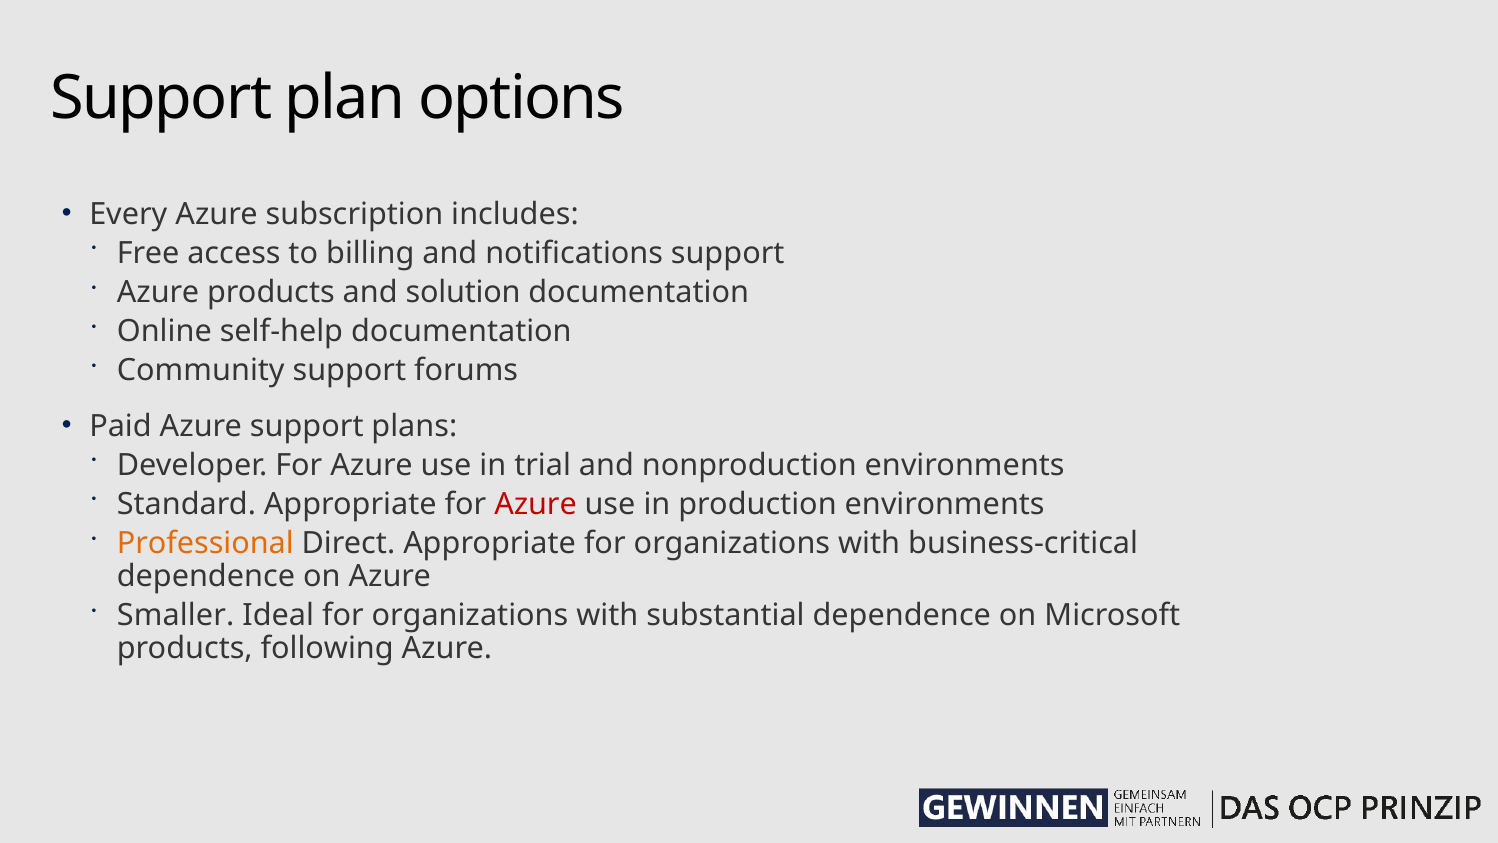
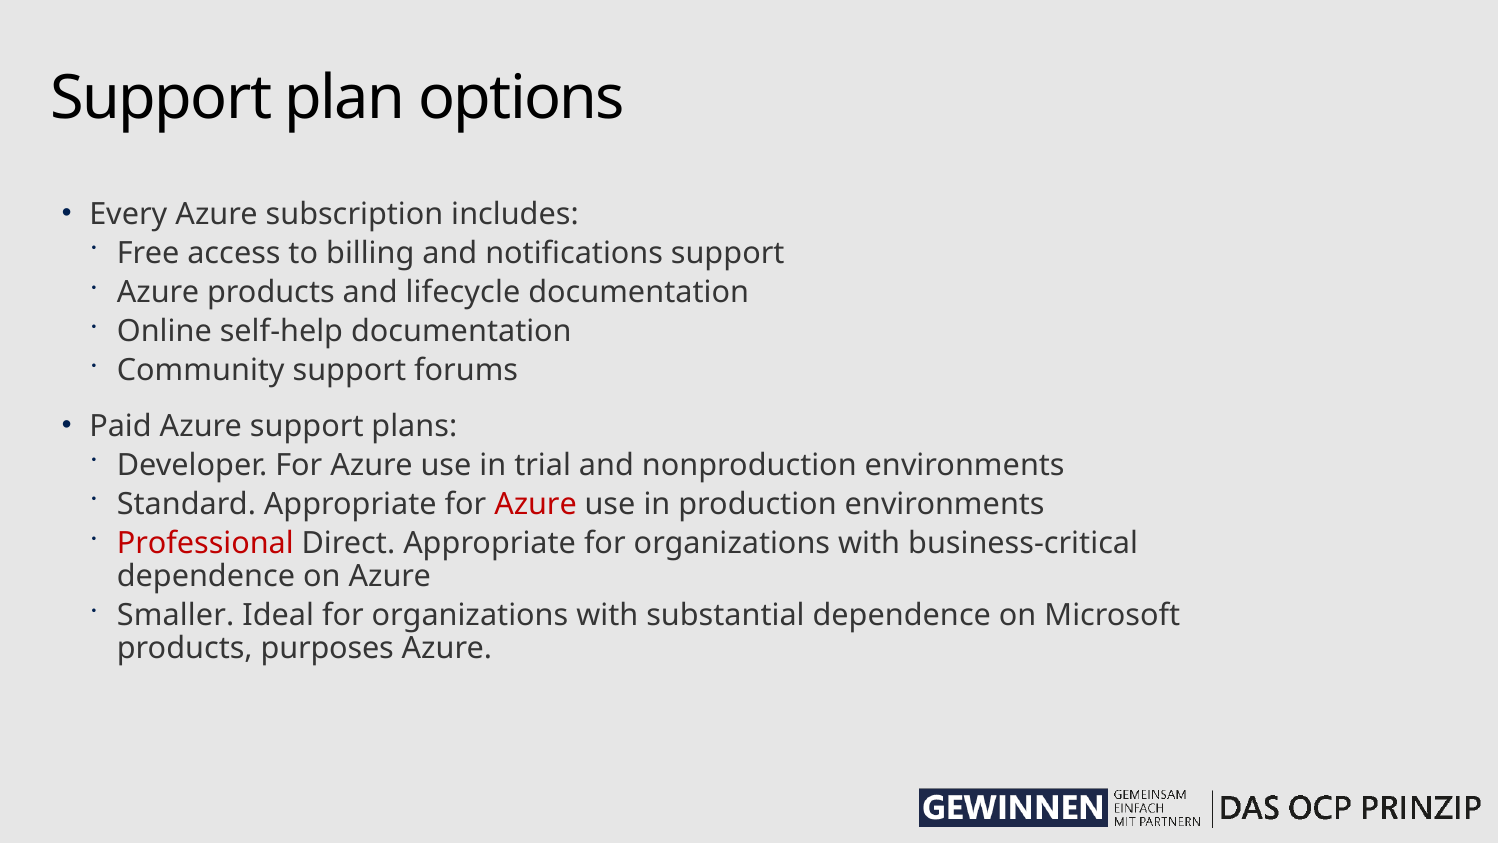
solution: solution -> lifecycle (463, 292)
Professional colour: orange -> red (205, 543)
following: following -> purposes (327, 648)
